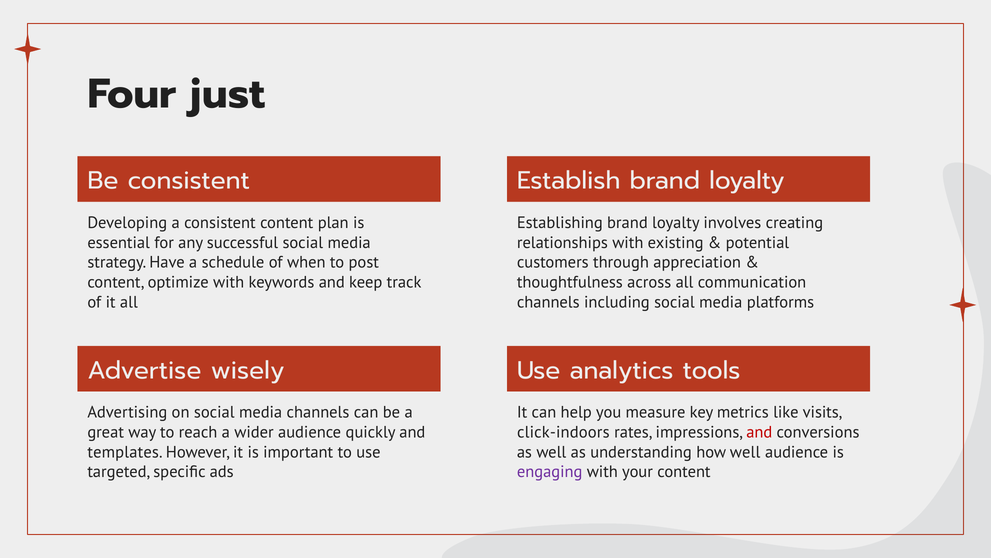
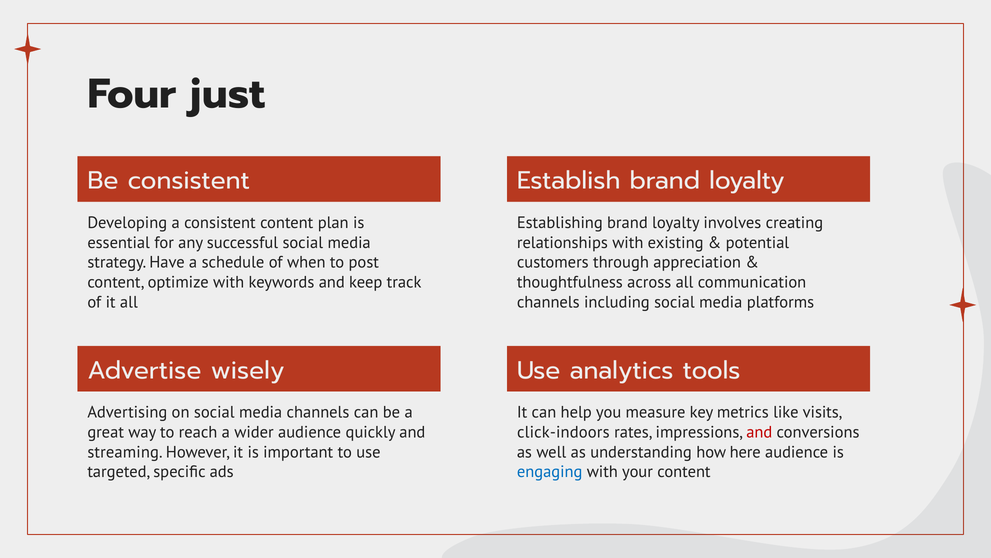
templates: templates -> streaming (125, 452)
how well: well -> here (745, 452)
engaging colour: purple -> blue (550, 472)
